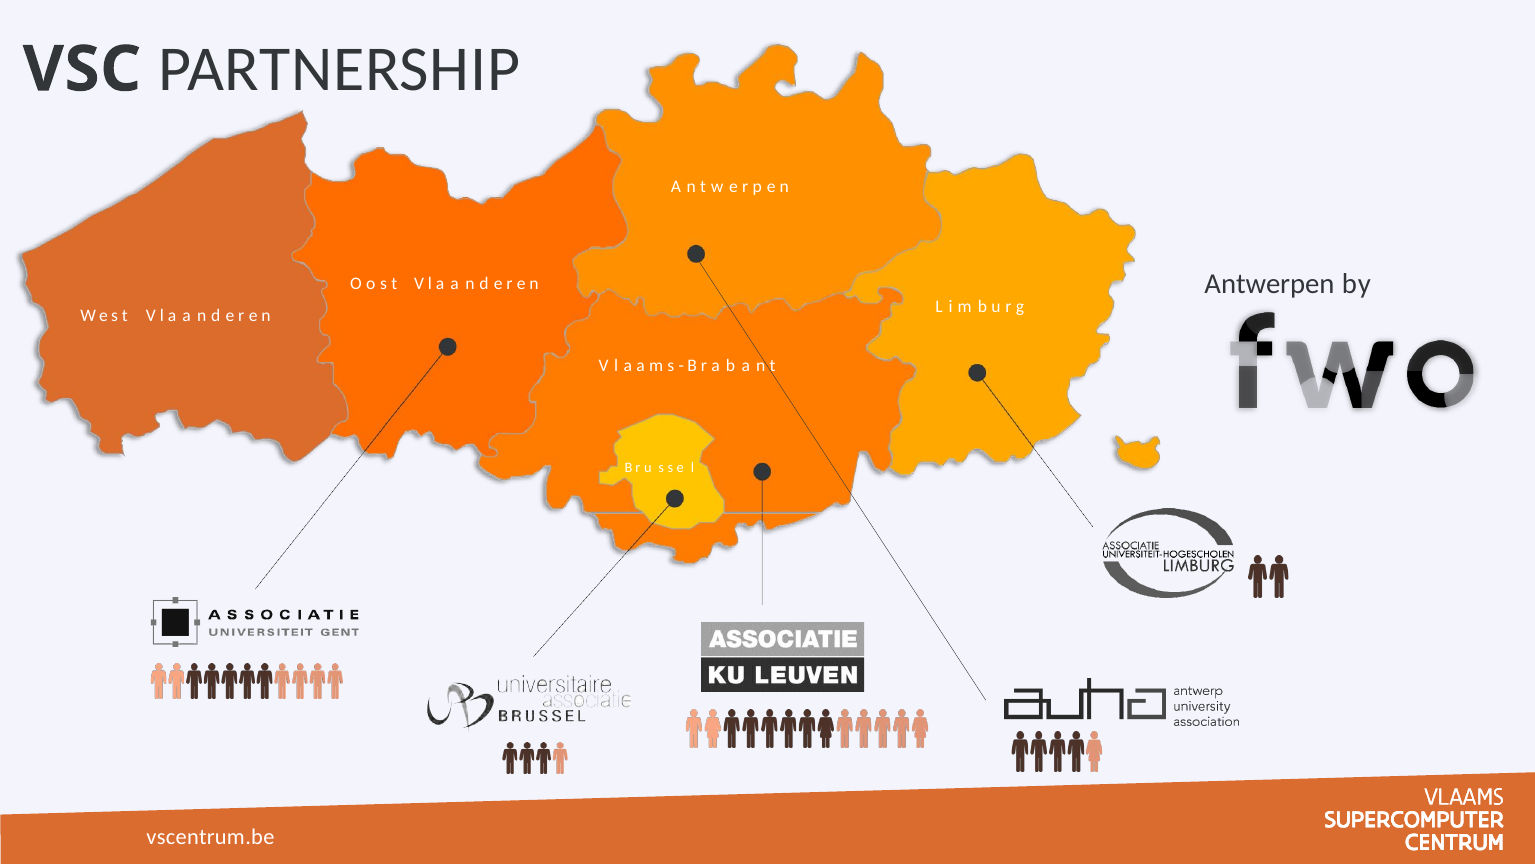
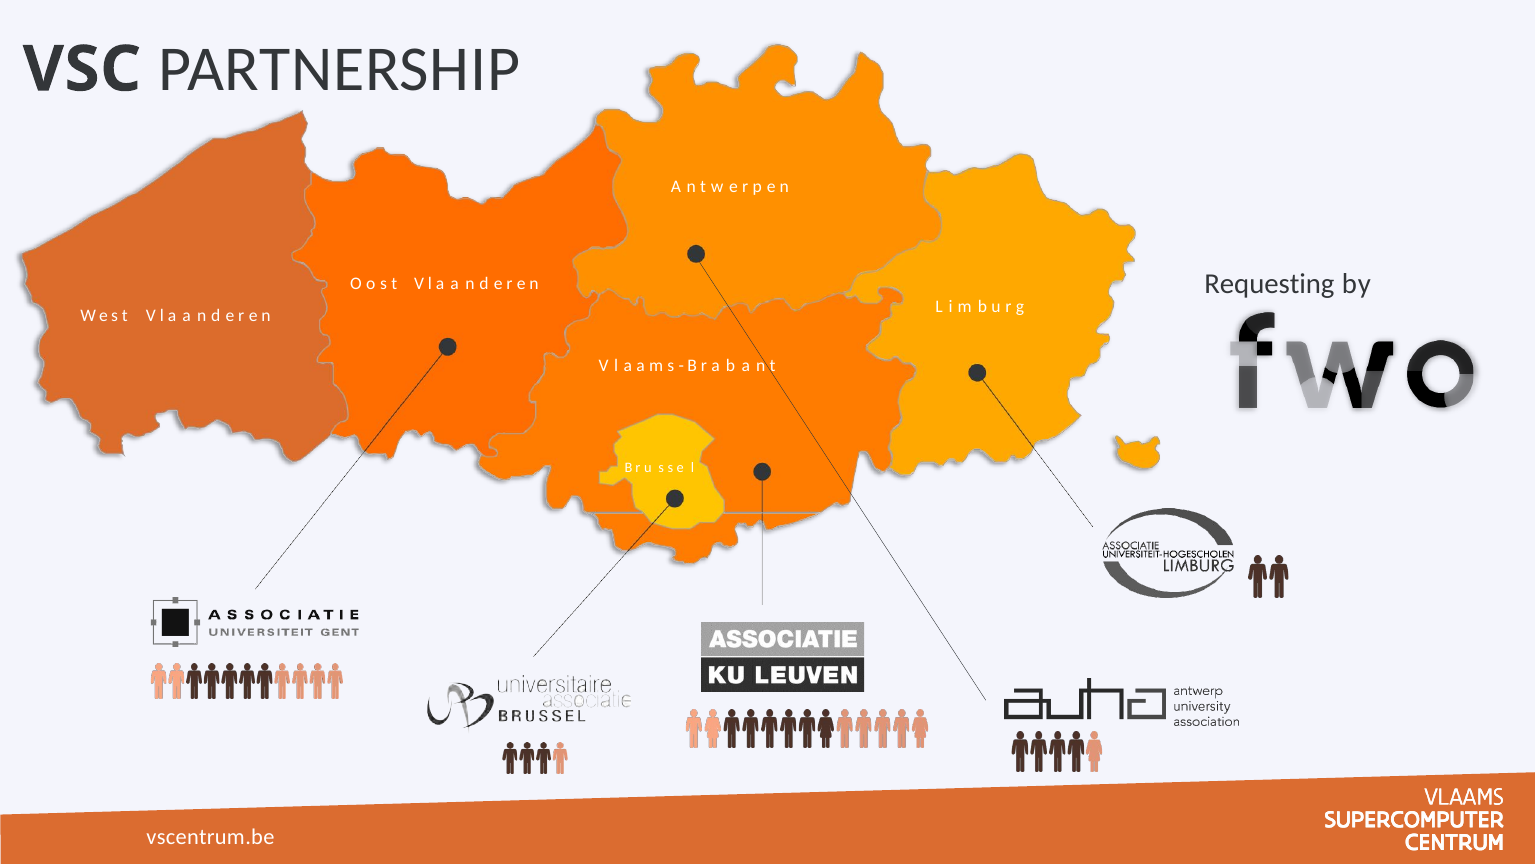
Antwerpen: Antwerpen -> Requesting (1269, 284)
